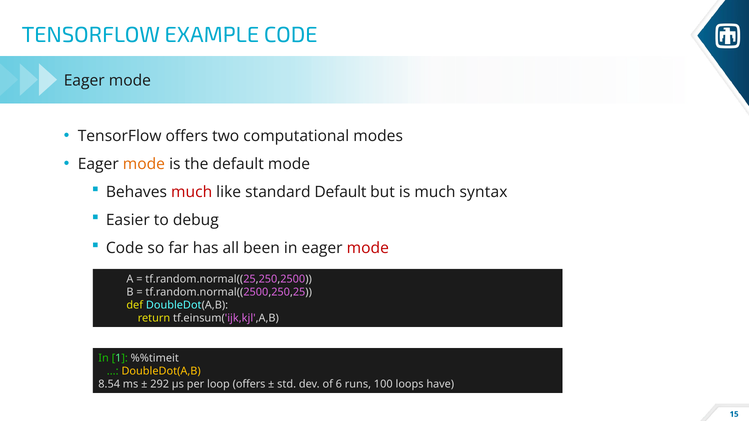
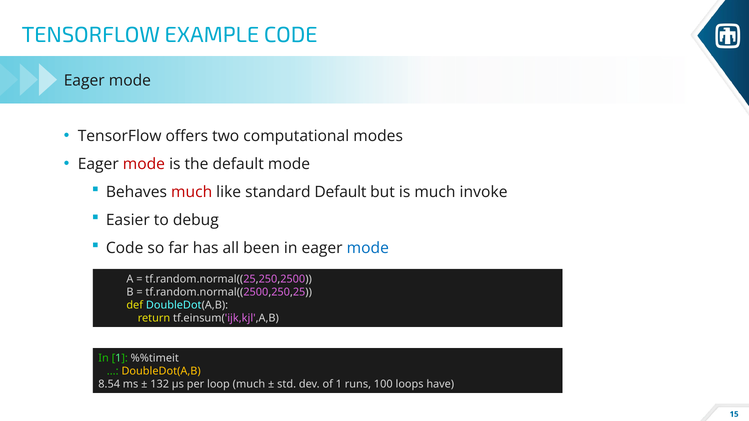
mode colour: orange -> red (144, 164)
syntax: syntax -> invoke (484, 192)
mode colour: red -> blue (368, 249)
292: 292 -> 132 (160, 385)
loop offers: offers -> much (249, 385)
of 6: 6 -> 1 (339, 385)
